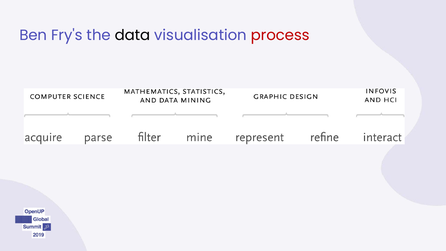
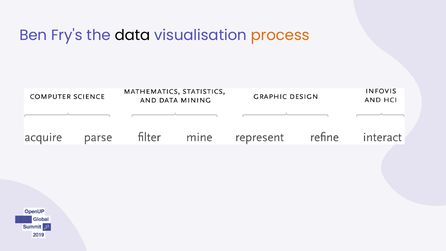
process colour: red -> orange (280, 35)
